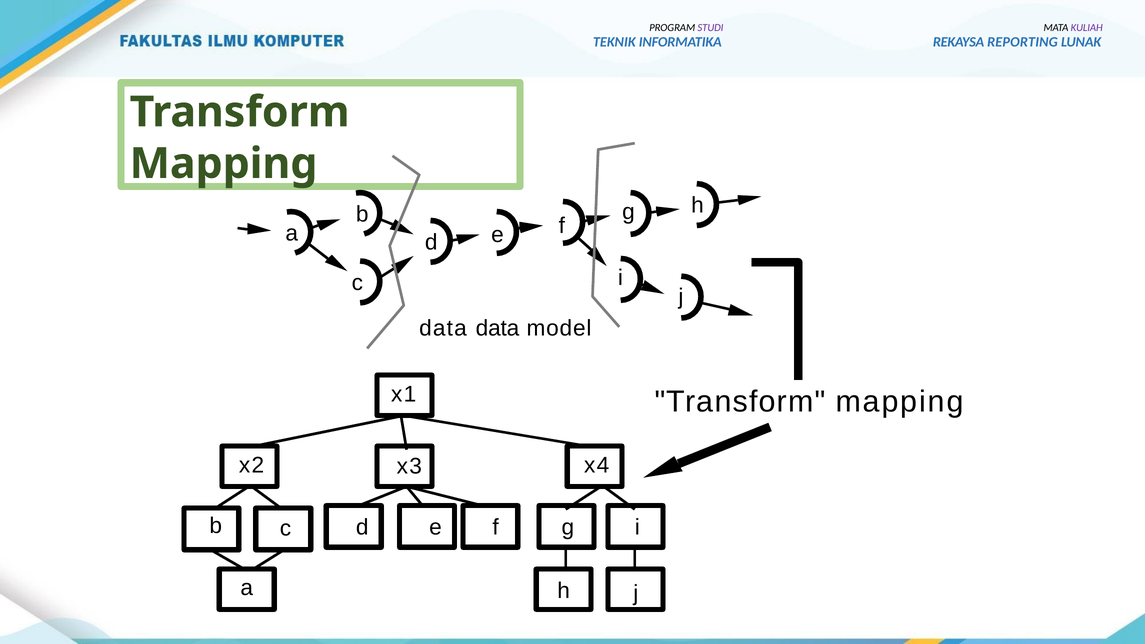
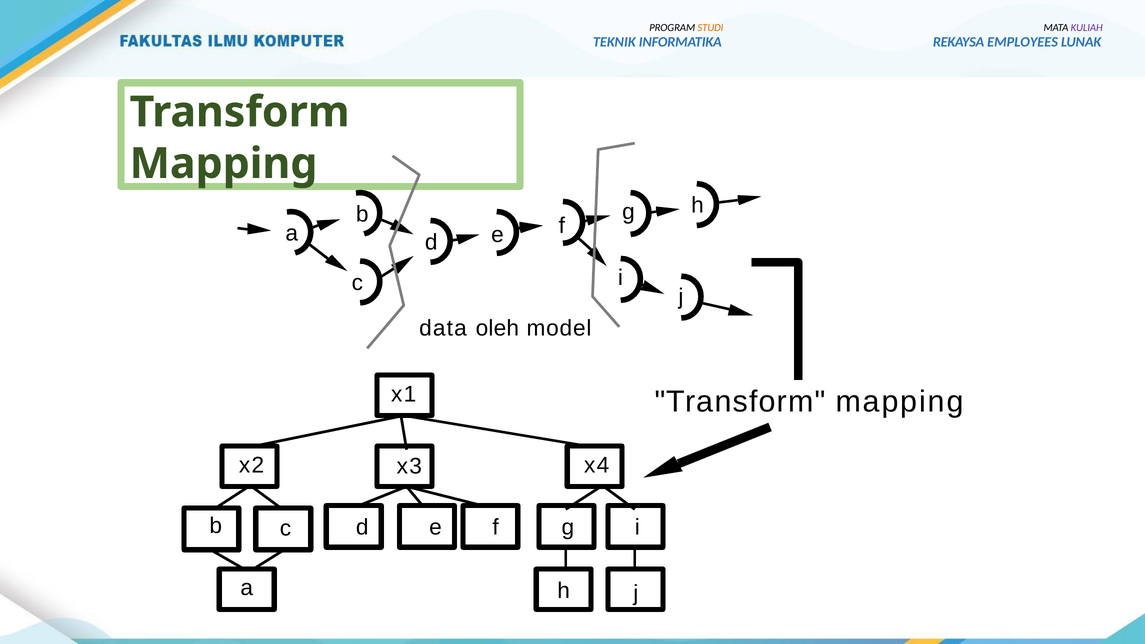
STUDI colour: purple -> orange (710, 28)
REPORTING: REPORTING -> EMPLOYEES (1023, 42)
data data: data -> oleh (497, 328)
